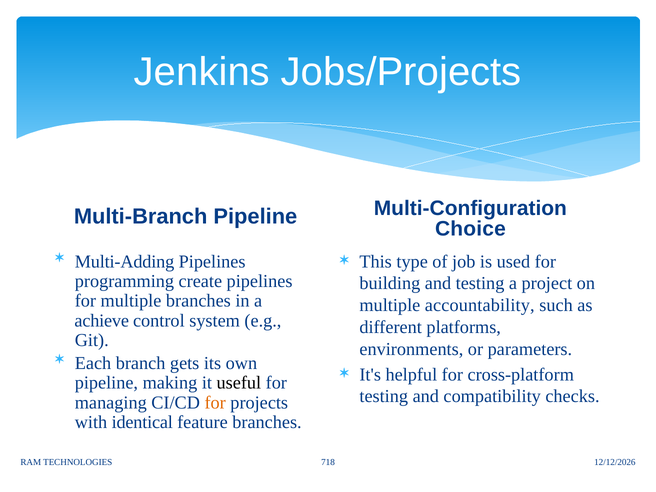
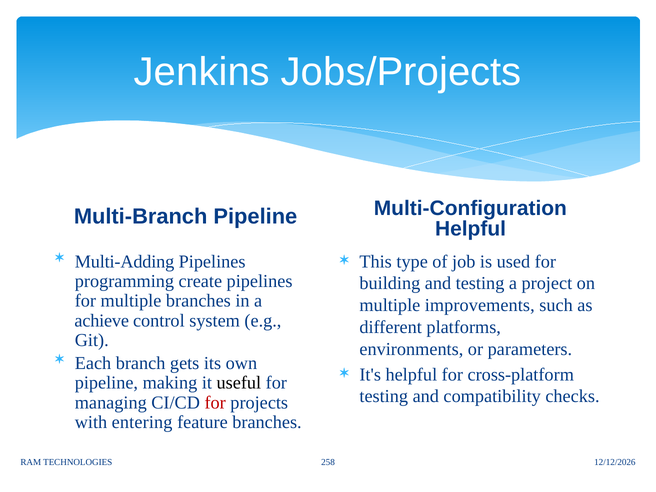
Choice: Choice -> Helpful (470, 229)
accountability: accountability -> improvements (480, 305)
for colour: orange -> red (215, 403)
identical: identical -> entering (142, 422)
718: 718 -> 258 (328, 462)
